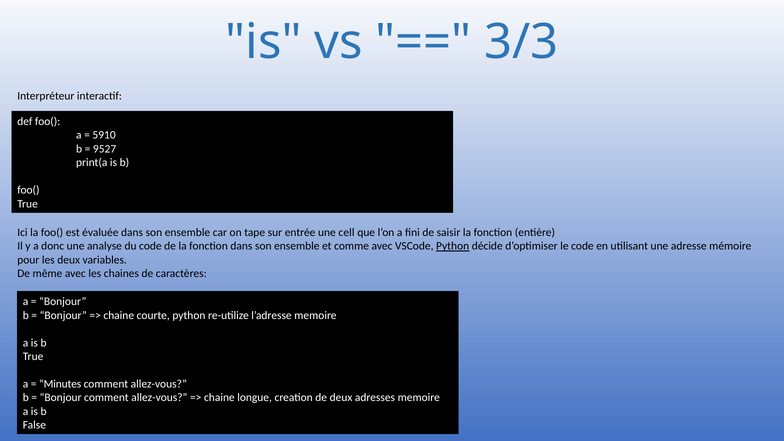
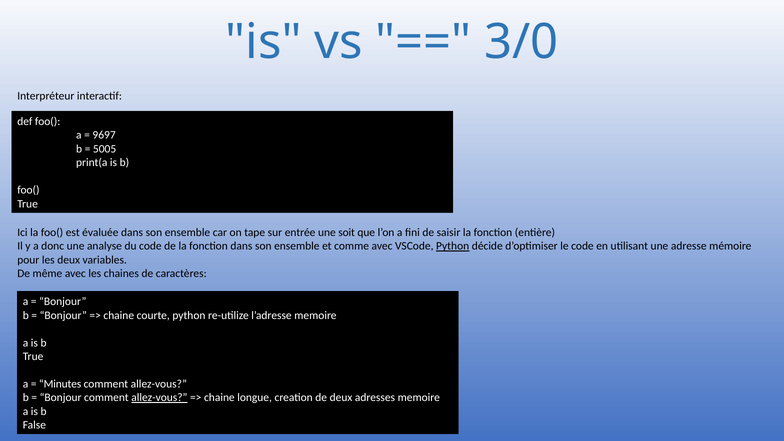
3/3: 3/3 -> 3/0 (521, 42)
5910: 5910 -> 9697 (104, 135)
9527: 9527 -> 5005 (105, 149)
cell: cell -> soit (347, 232)
allez-vous underline: none -> present (159, 398)
